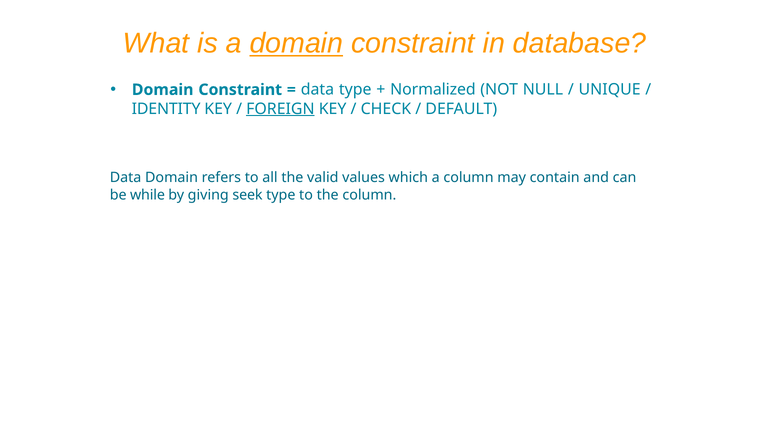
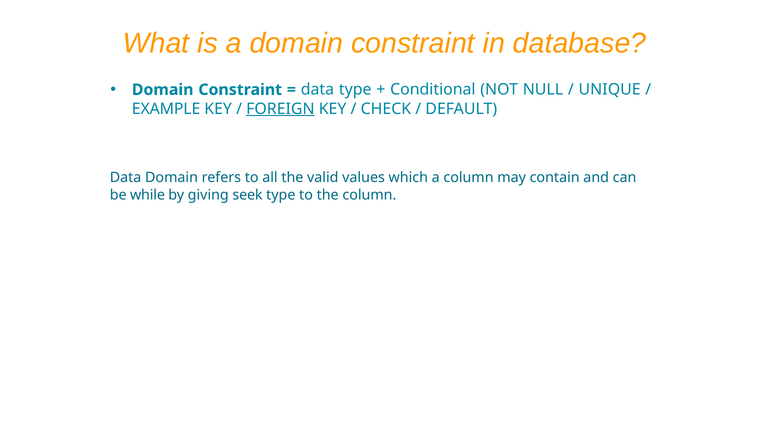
domain underline: present -> none (296, 43)
Normalized: Normalized -> Conditional (433, 90)
IDENTITY: IDENTITY -> EXAMPLE (166, 109)
